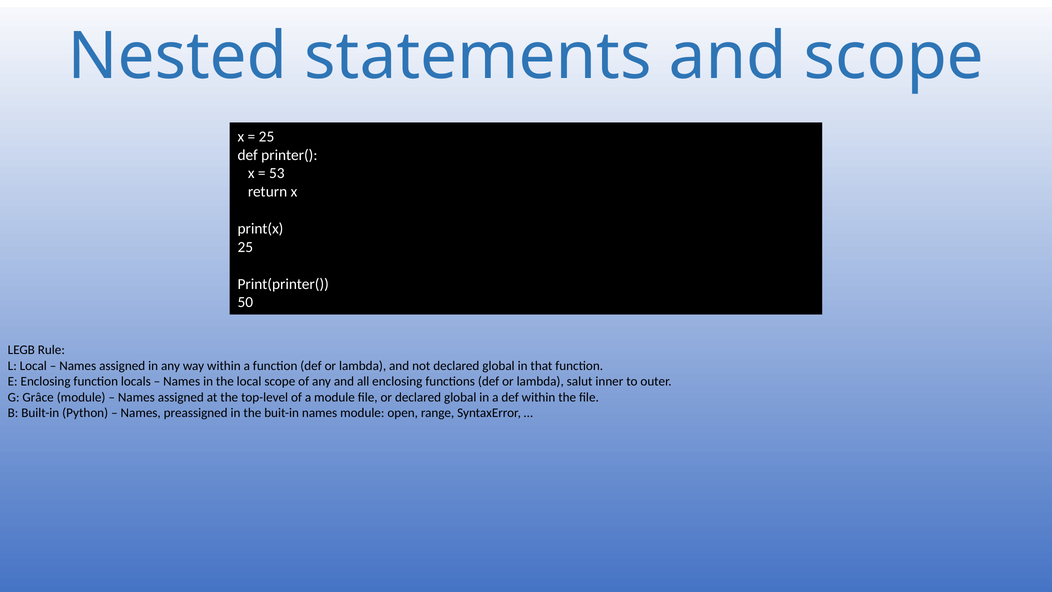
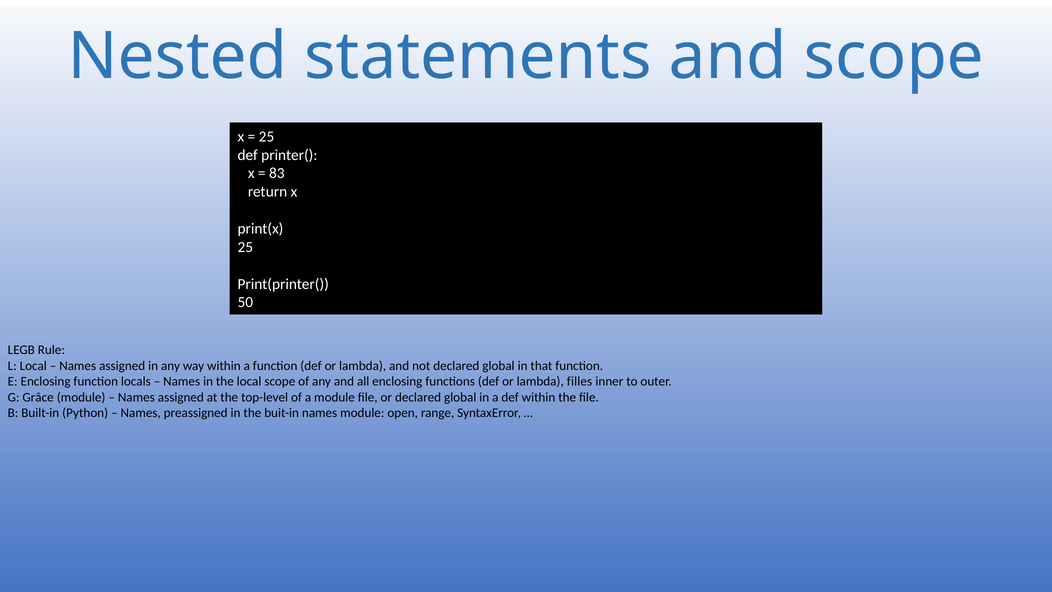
53: 53 -> 83 (277, 173)
salut: salut -> filles (580, 381)
